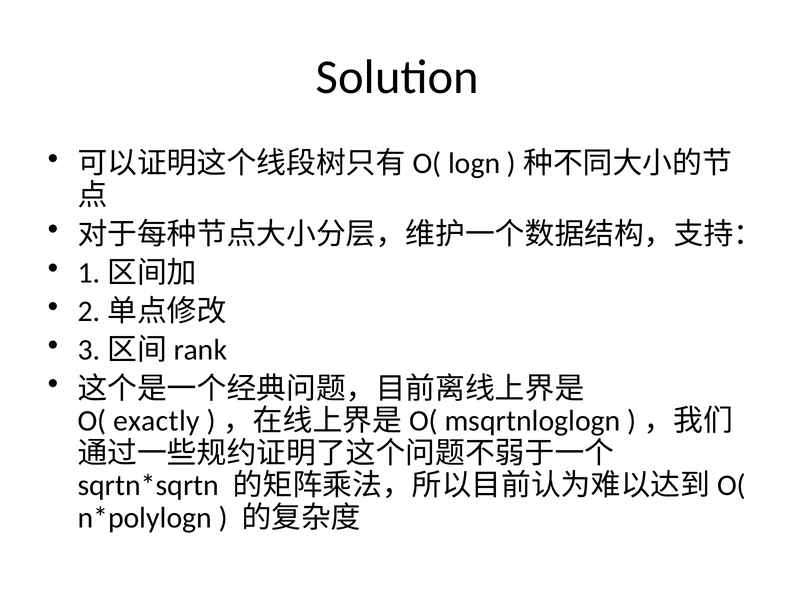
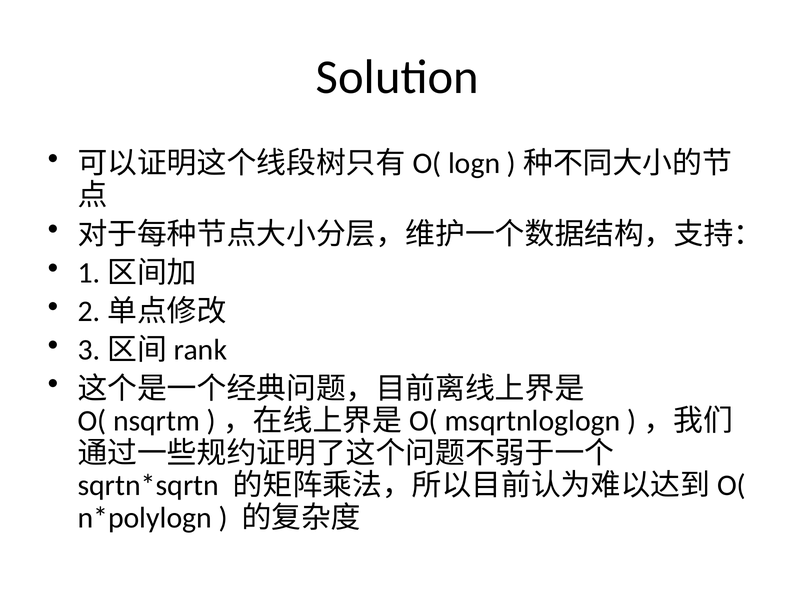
exactly: exactly -> nsqrtm (157, 421)
